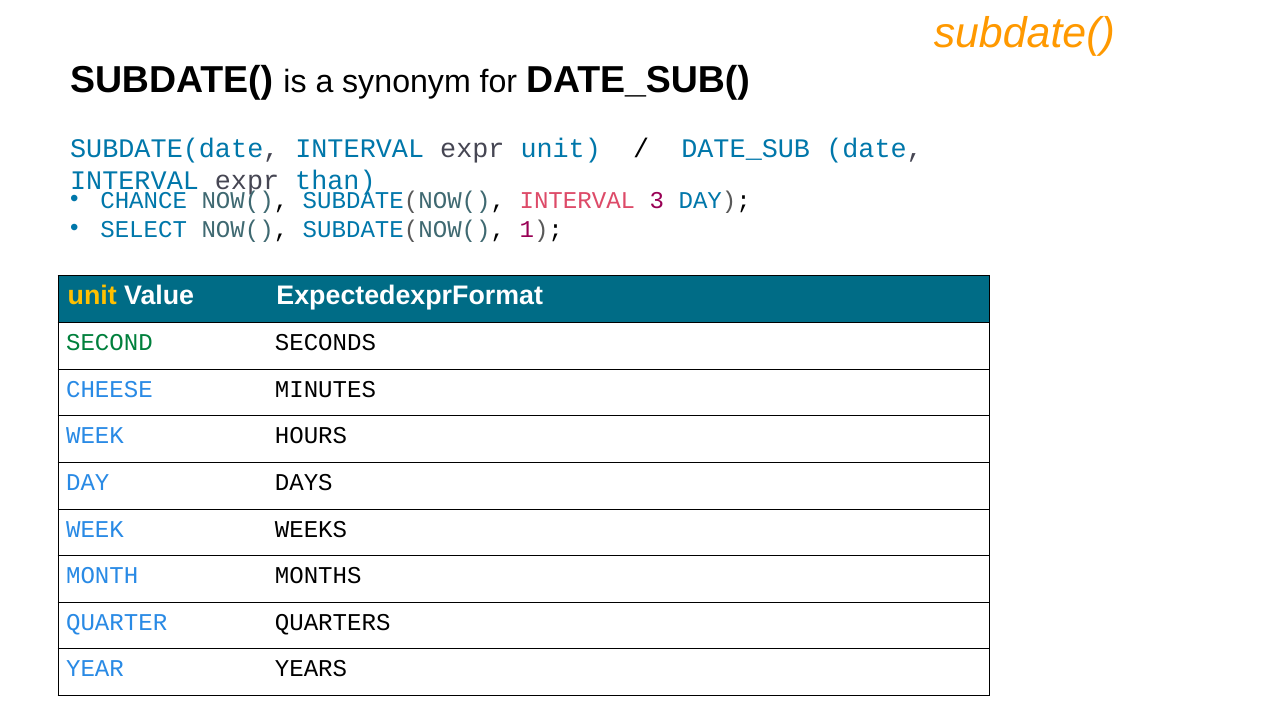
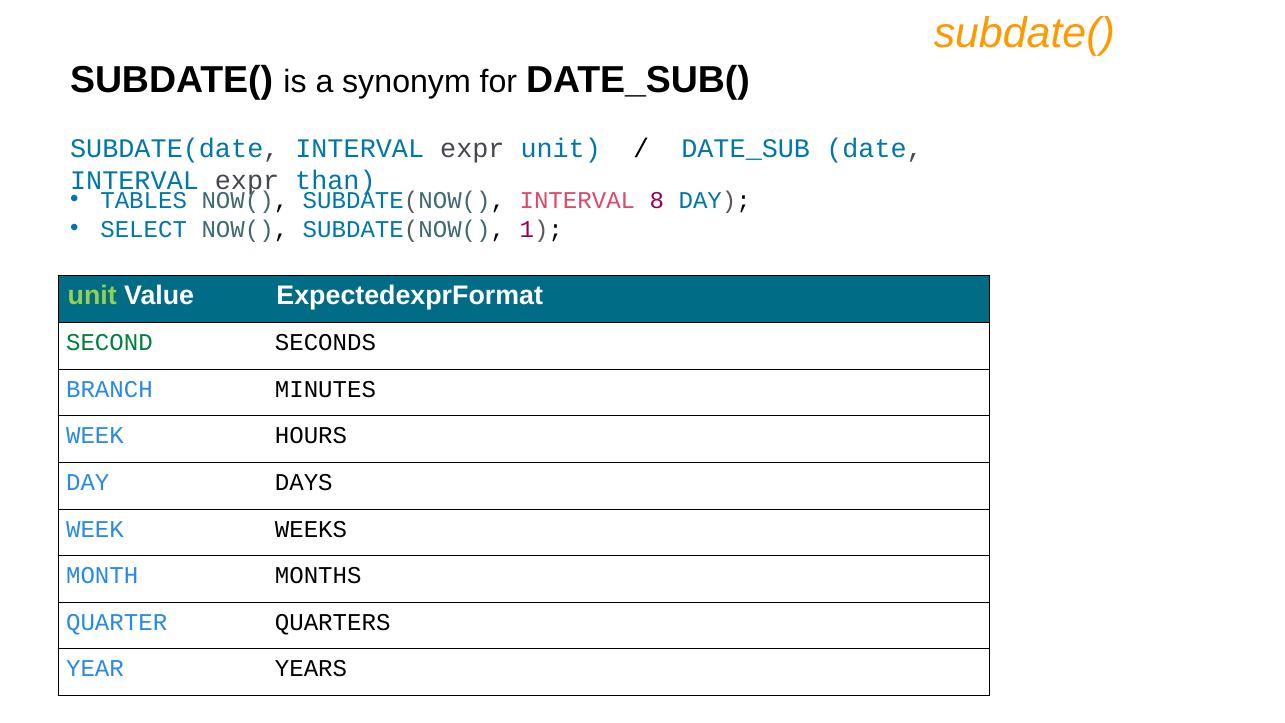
CHANCE: CHANCE -> TABLES (144, 200)
3: 3 -> 8 (657, 200)
unit colour: yellow -> light green (92, 296)
CHEESE: CHEESE -> BRANCH (109, 389)
